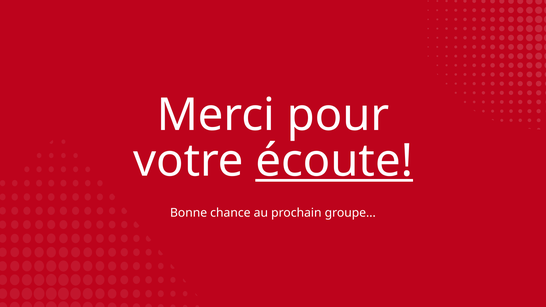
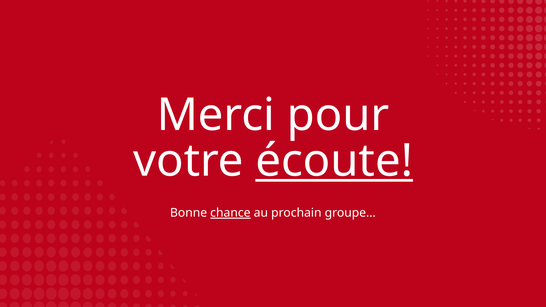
chance underline: none -> present (230, 213)
